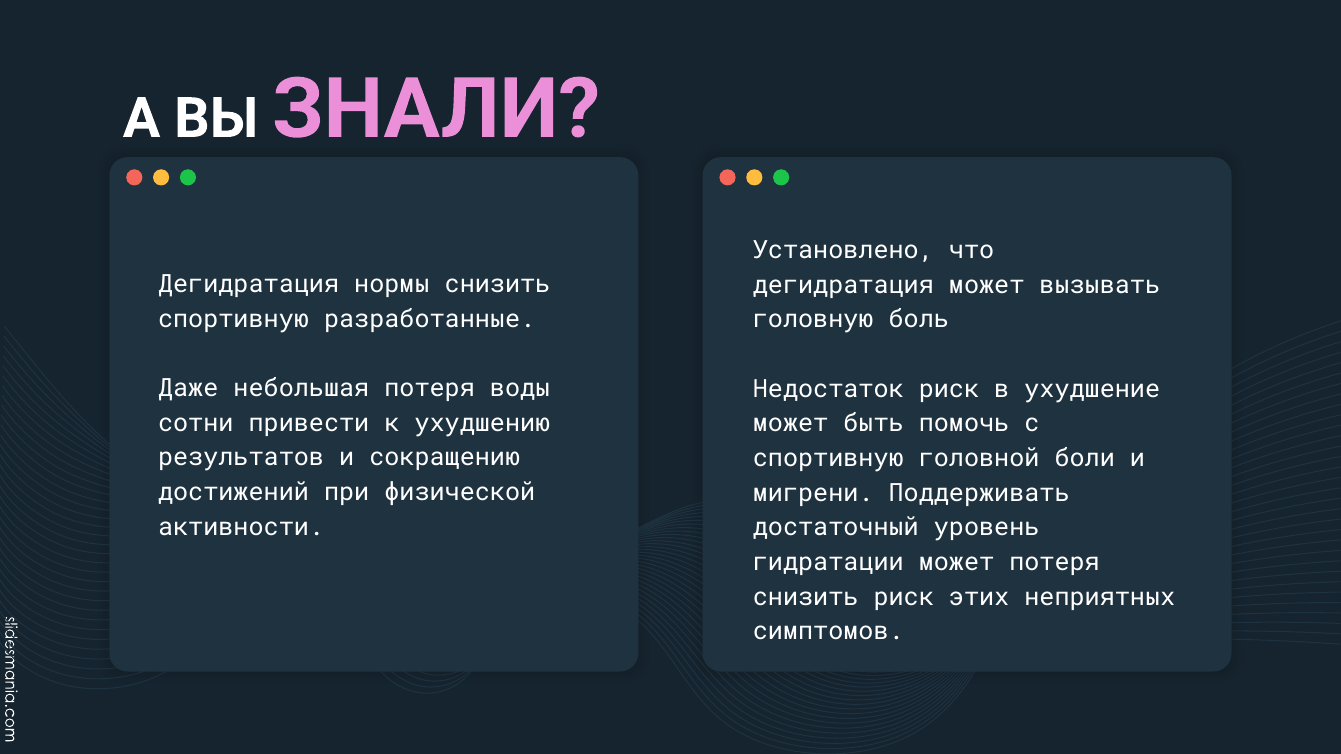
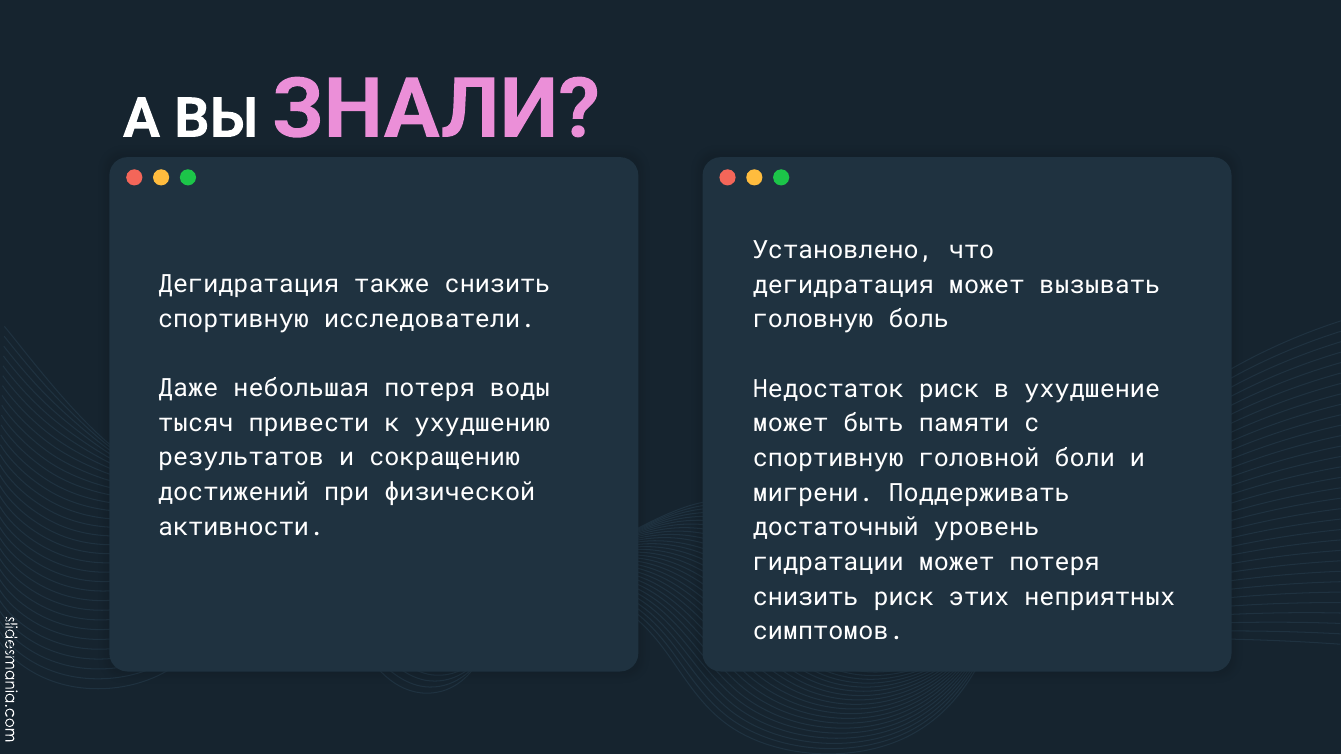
нормы: нормы -> также (392, 284)
разработанные: разработанные -> исследователи (430, 319)
сотни: сотни -> тысяч (196, 423)
помочь: помочь -> памяти (964, 424)
